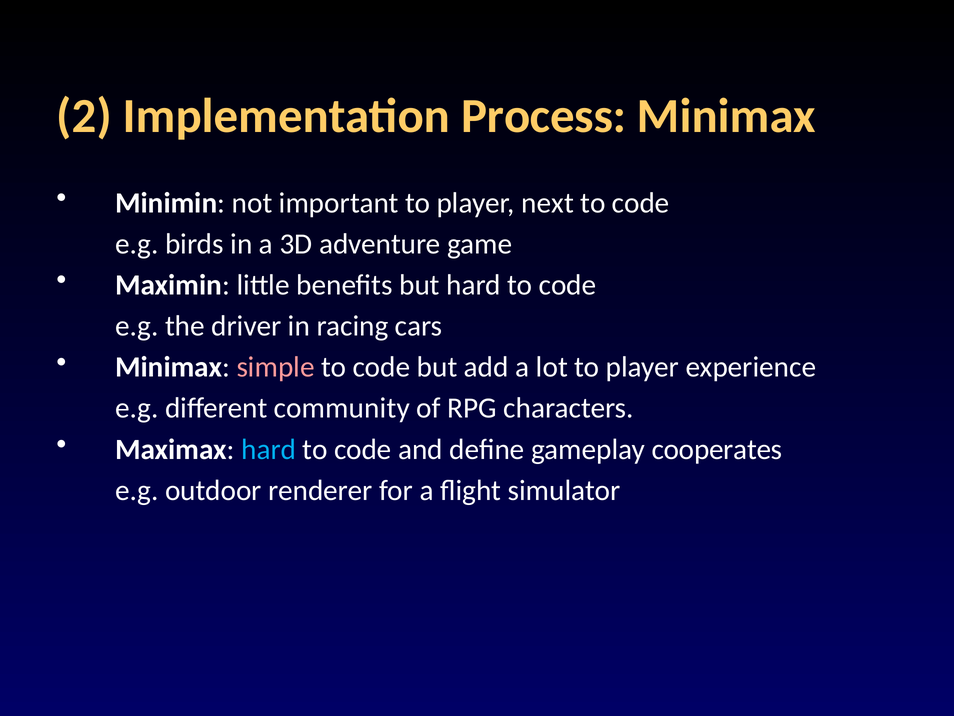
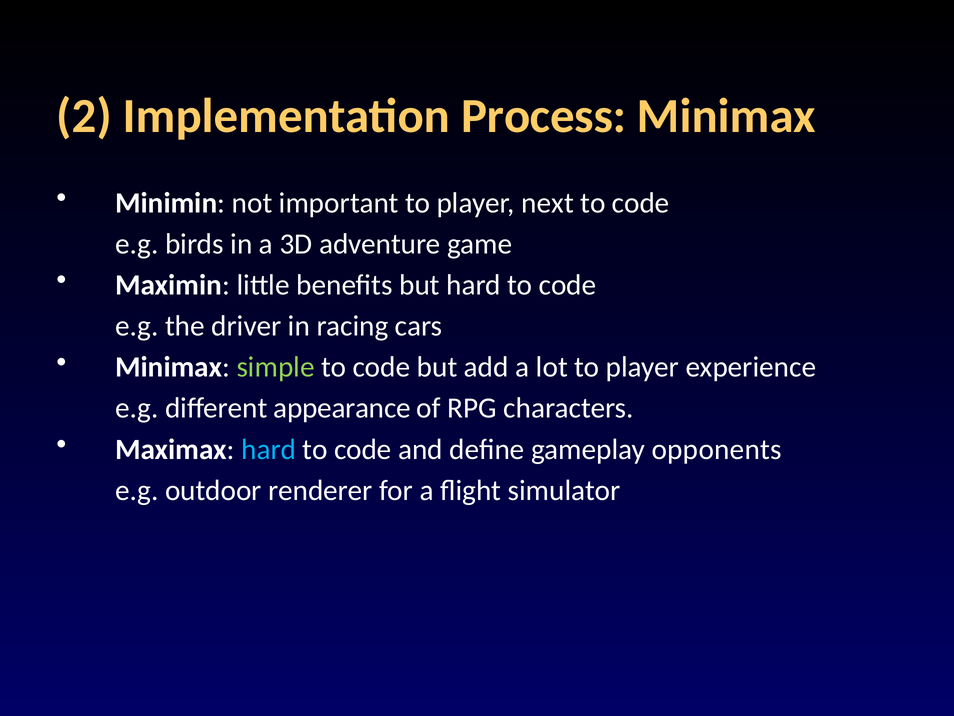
simple colour: pink -> light green (276, 367)
community: community -> appearance (342, 408)
cooperates: cooperates -> opponents (717, 449)
